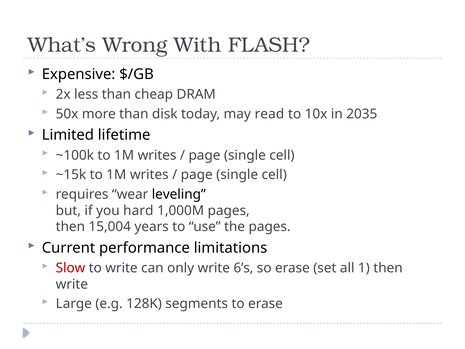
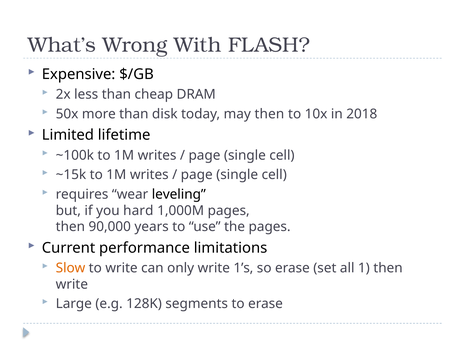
may read: read -> then (269, 114)
2035: 2035 -> 2018 (362, 114)
15,004: 15,004 -> 90,000 (110, 227)
Slow colour: red -> orange (71, 268)
6’s: 6’s -> 1’s (243, 268)
